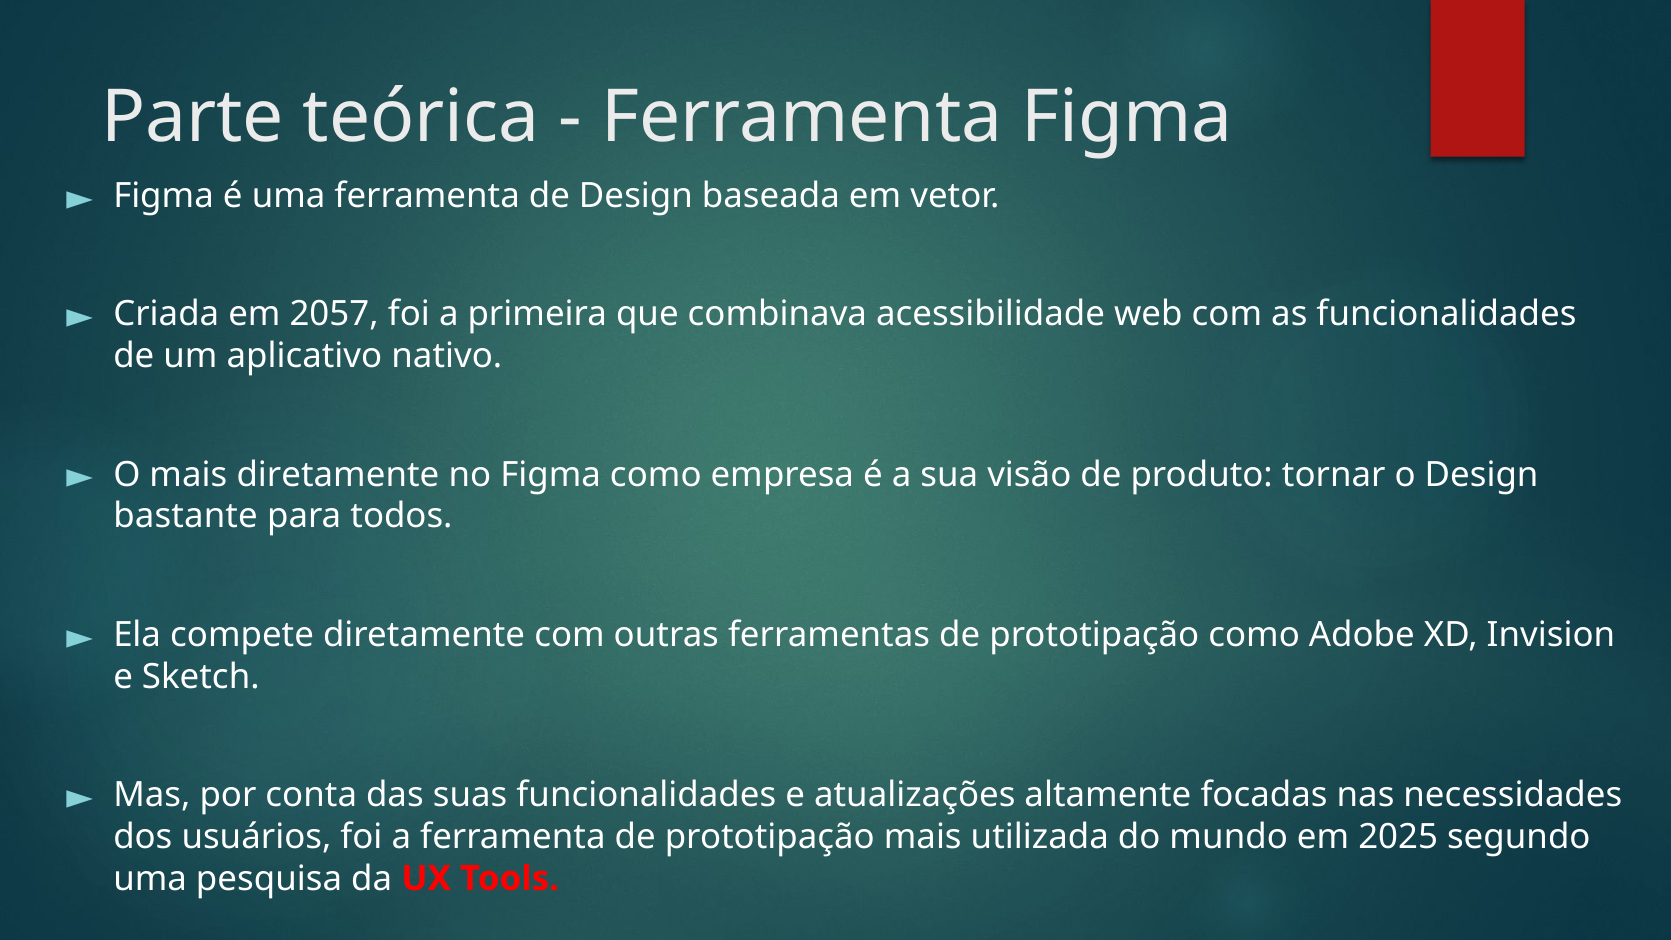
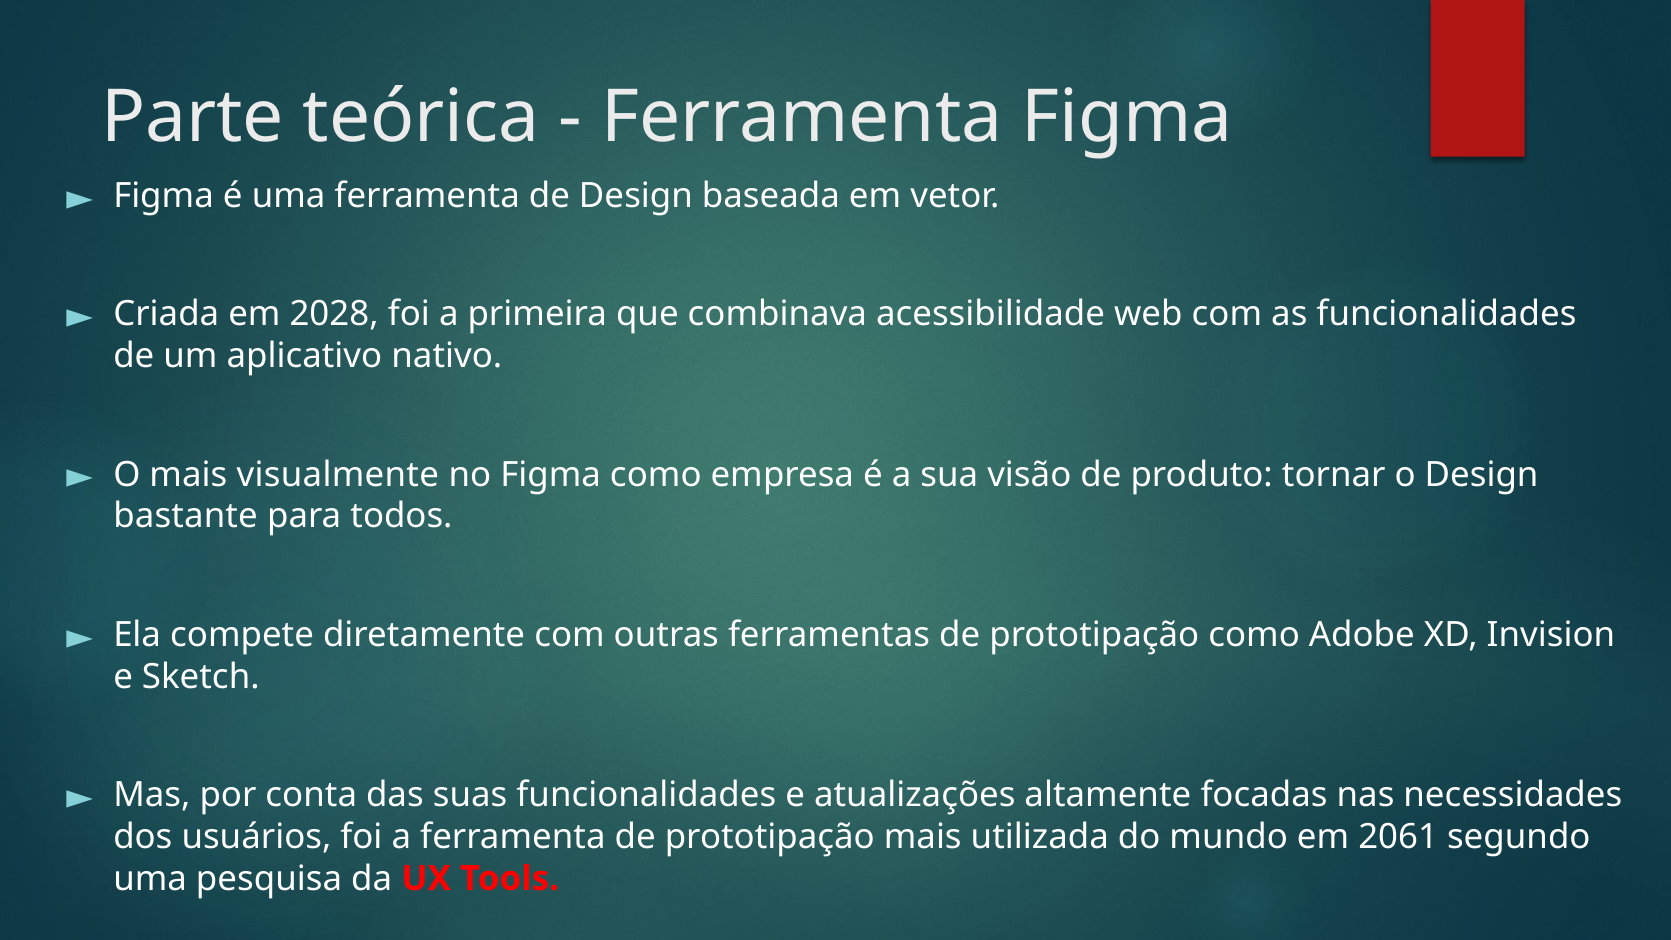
2057: 2057 -> 2028 (334, 314)
mais diretamente: diretamente -> visualmente (338, 475)
2025: 2025 -> 2061 (1398, 837)
